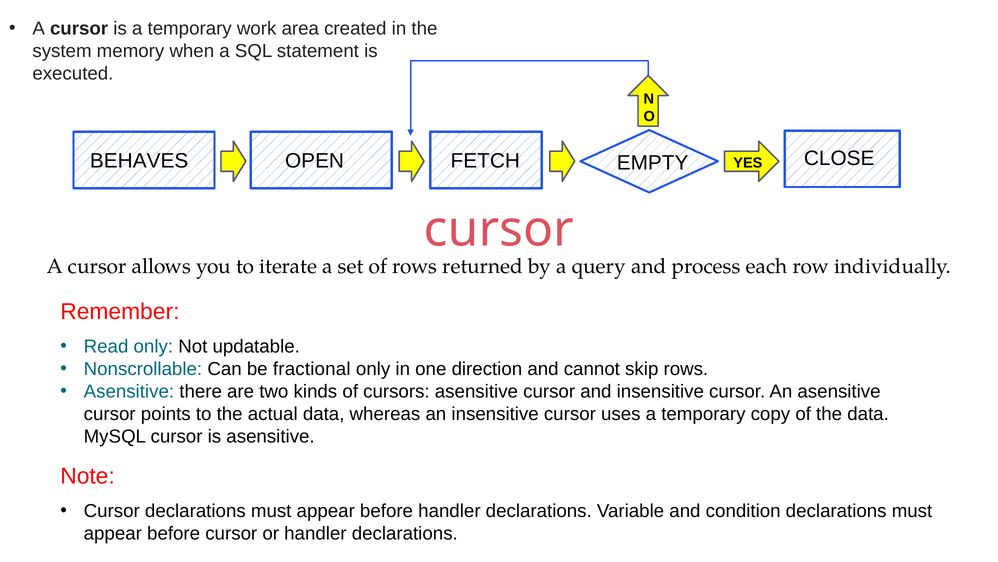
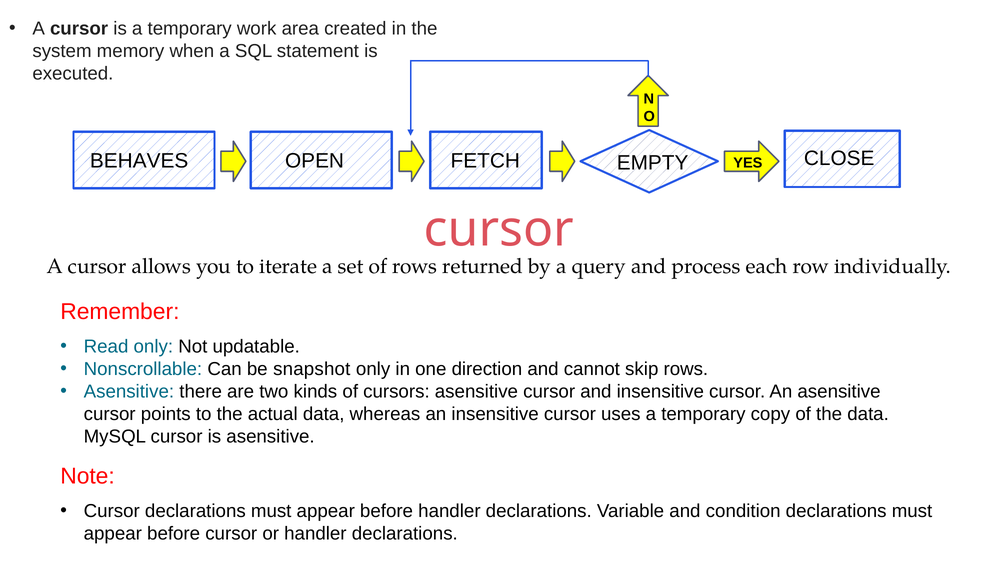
fractional: fractional -> snapshot (312, 369)
